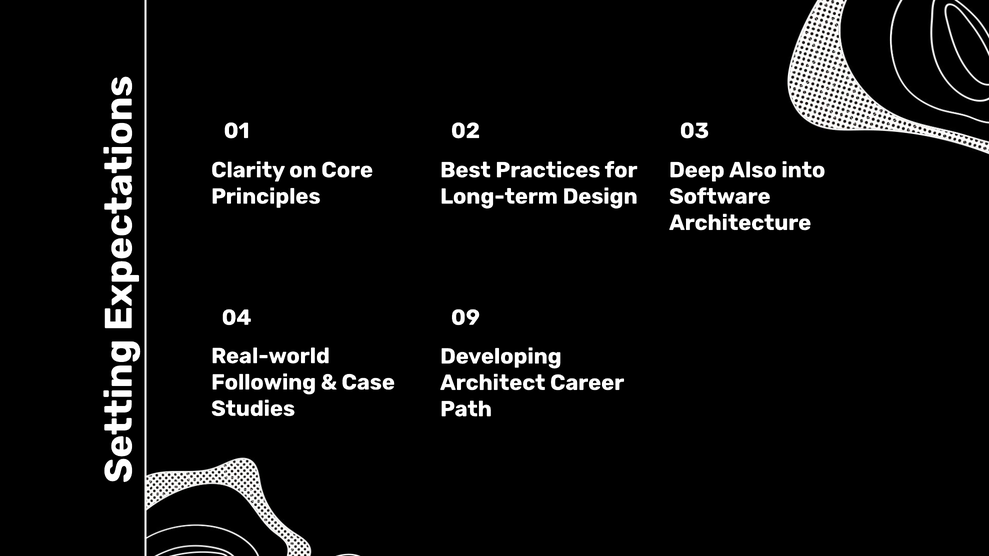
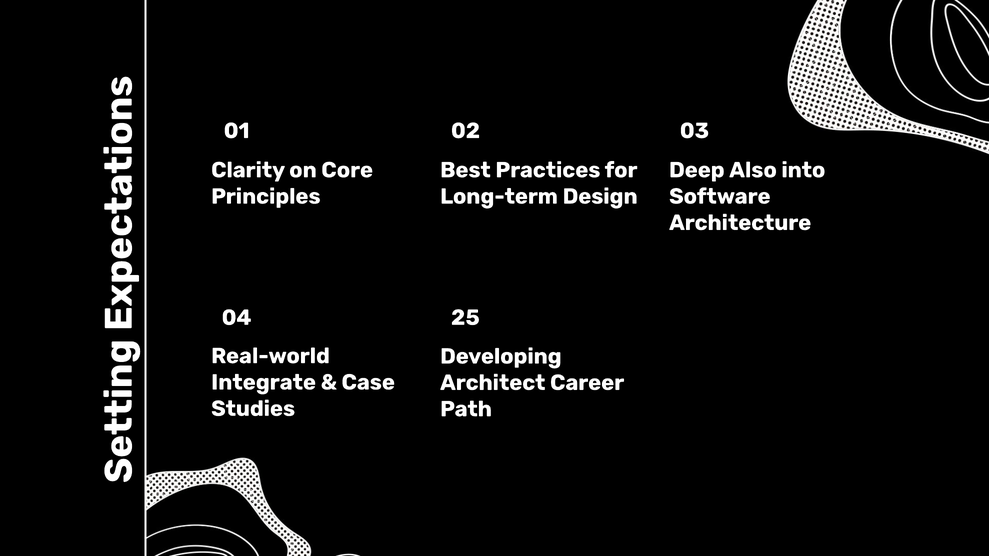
09: 09 -> 25 (465, 318)
Following: Following -> Integrate (264, 383)
